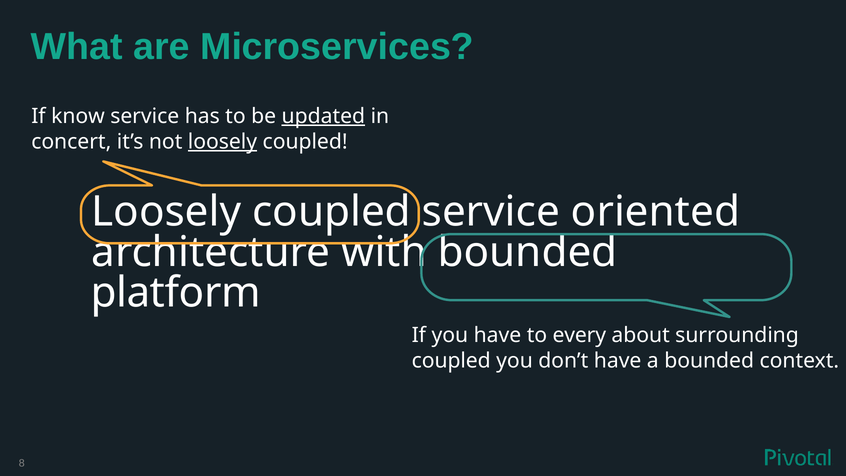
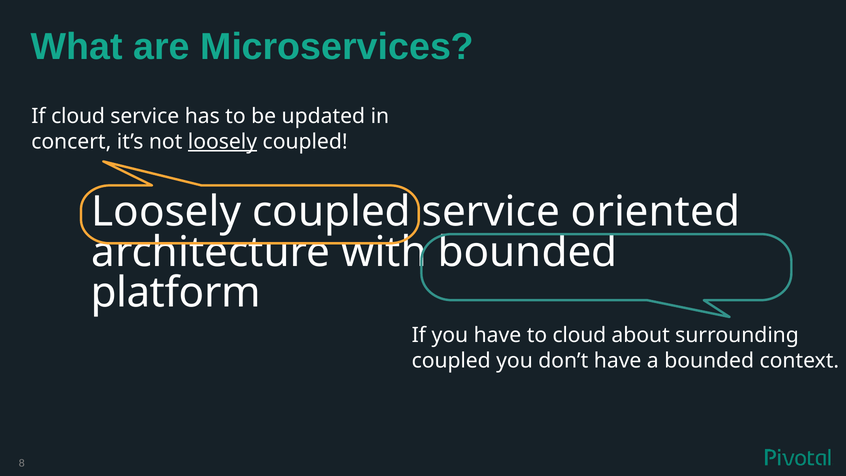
If know: know -> cloud (78, 116)
updated underline: present -> none (323, 116)
to every: every -> cloud (579, 335)
